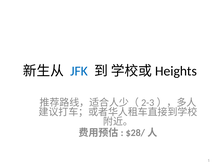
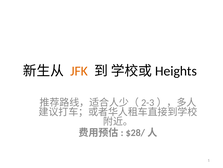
JFK colour: blue -> orange (79, 71)
